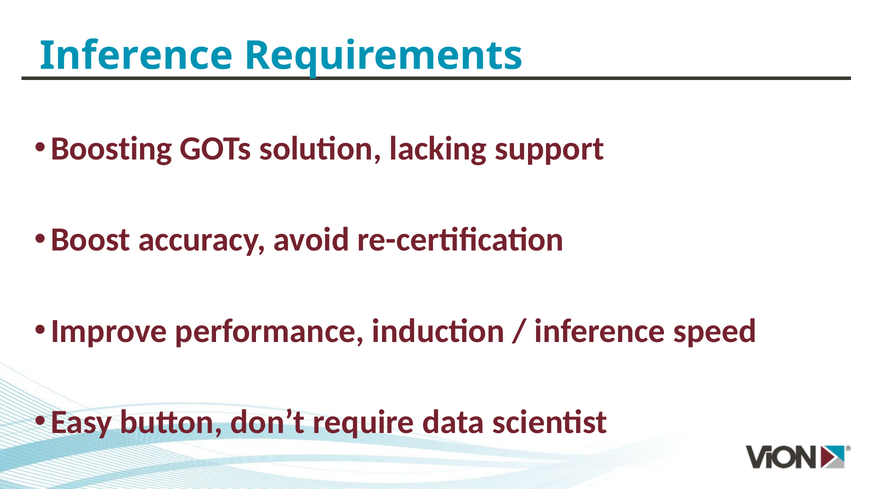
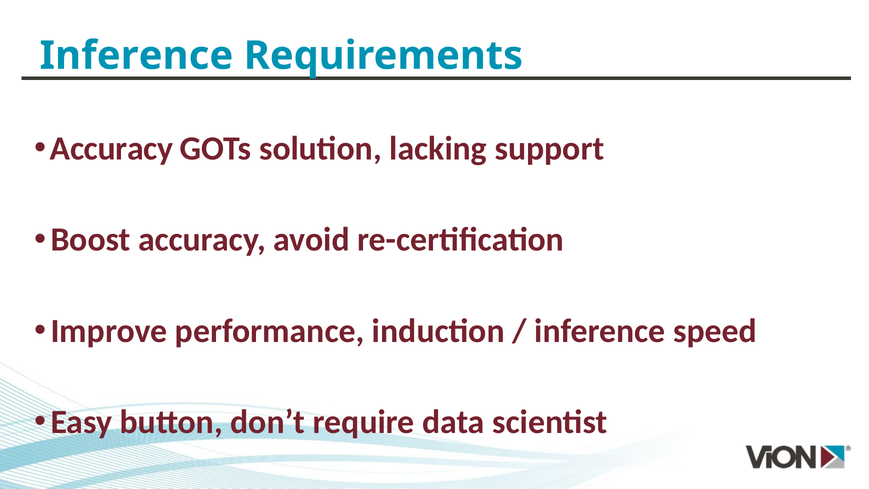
Boosting: Boosting -> Accuracy (112, 148)
